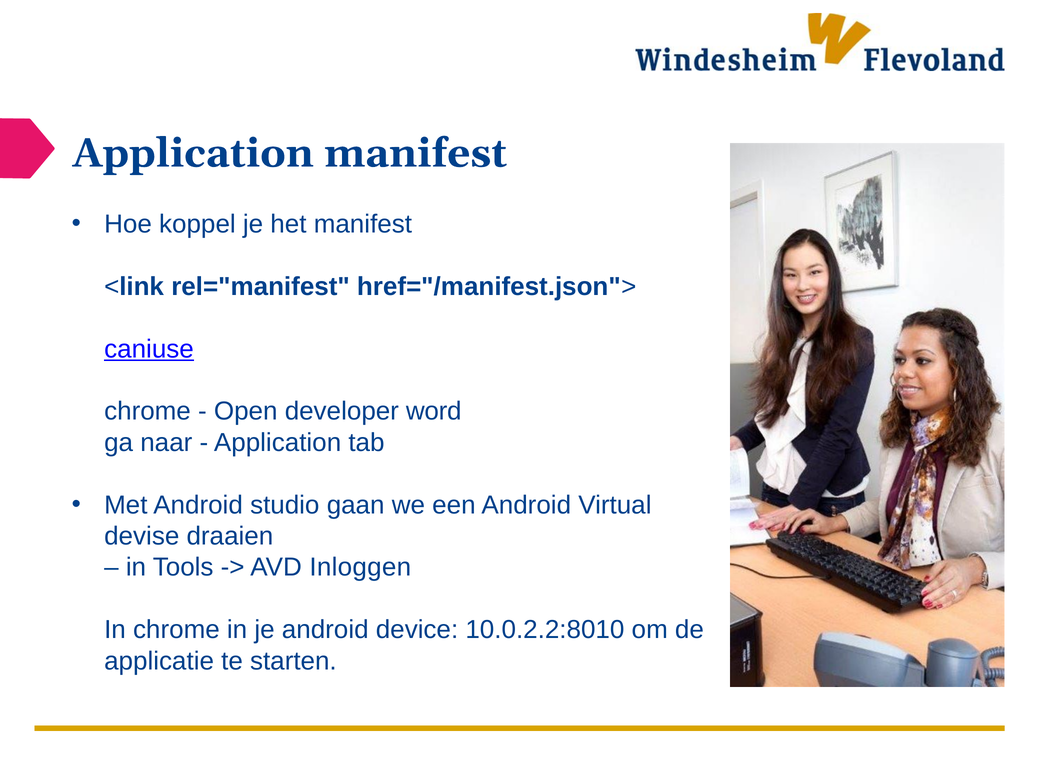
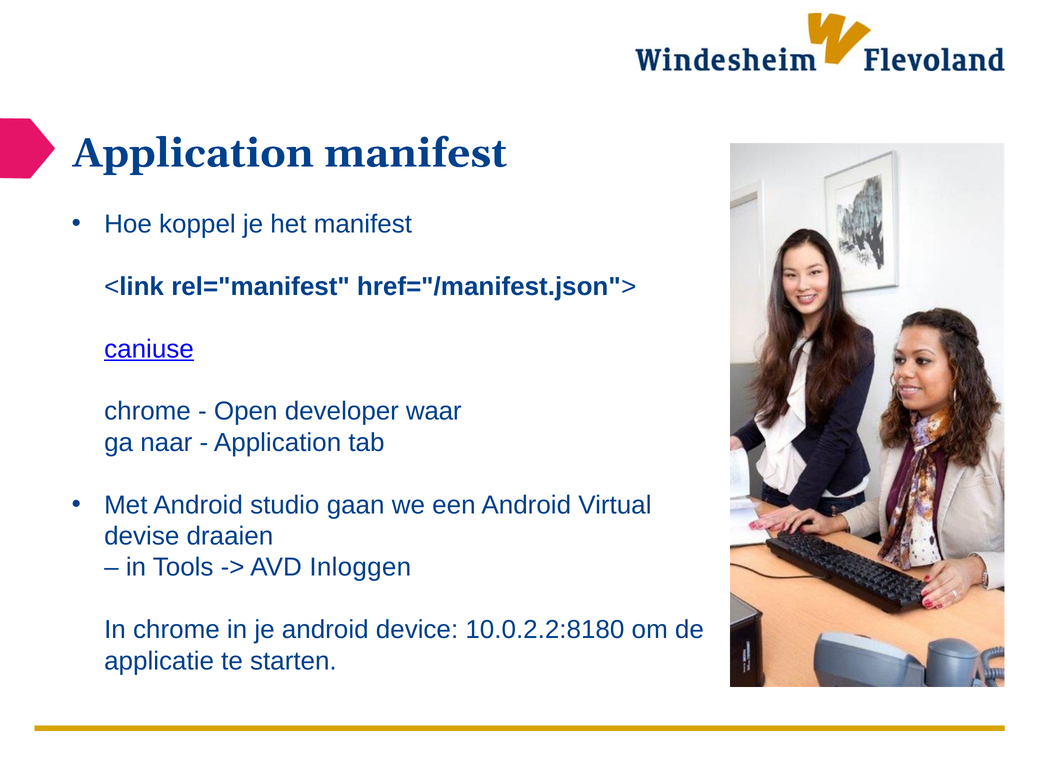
word: word -> waar (434, 412)
10.0.2.2:8010: 10.0.2.2:8010 -> 10.0.2.2:8180 (545, 630)
